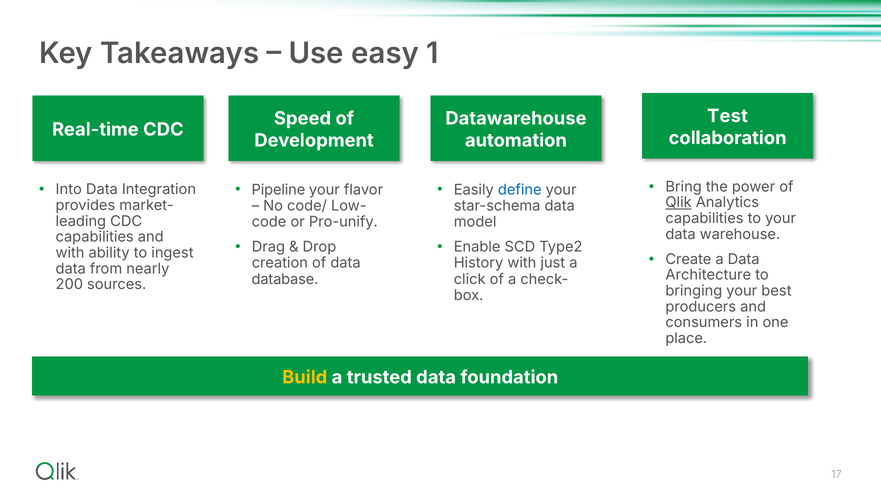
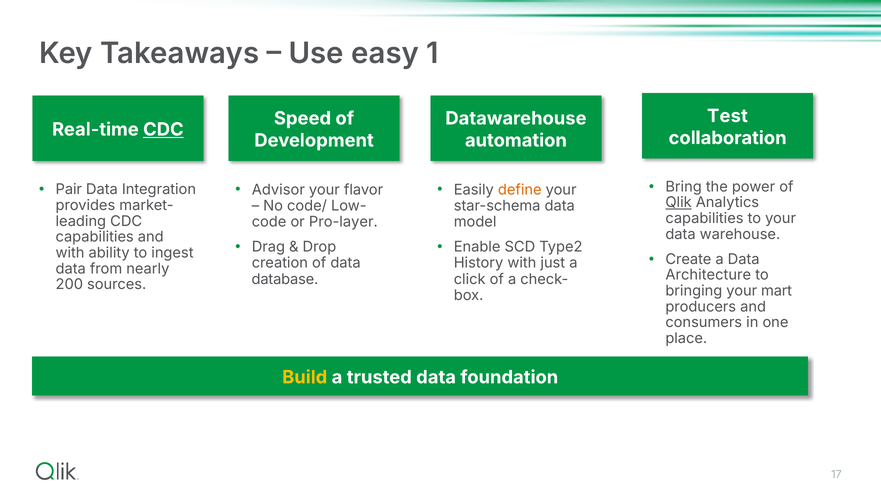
CDC underline: none -> present (163, 129)
Pipeline: Pipeline -> Advisor (278, 190)
define colour: blue -> orange (520, 190)
Into: Into -> Pair (69, 189)
Pro-unify: Pro-unify -> Pro-layer (343, 222)
best: best -> mart (777, 291)
